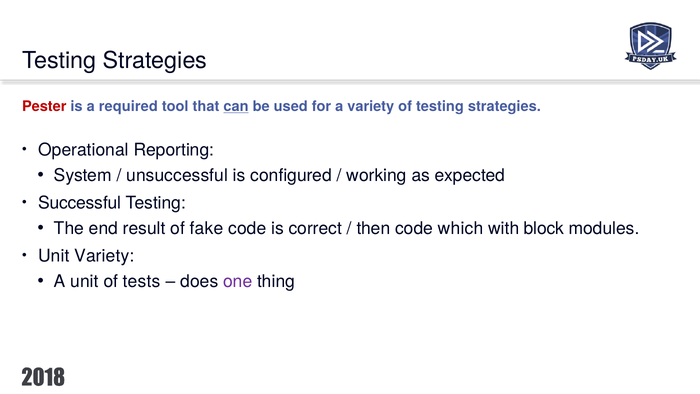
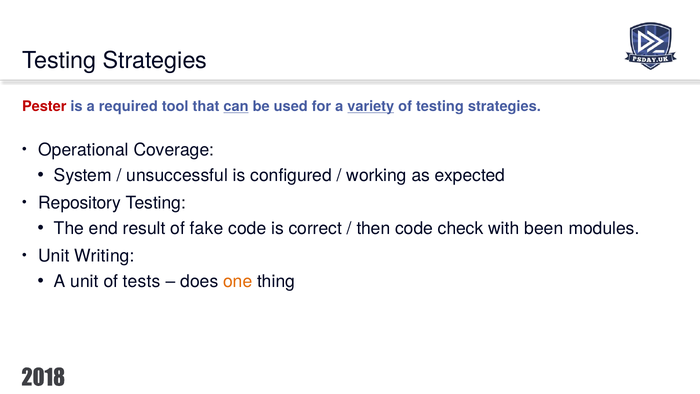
variety underline: none -> present (371, 106)
Reporting: Reporting -> Coverage (174, 150)
Successful: Successful -> Repository (80, 203)
which: which -> check (461, 228)
block: block -> been (544, 228)
Unit Variety: Variety -> Writing (104, 256)
one colour: purple -> orange (238, 281)
